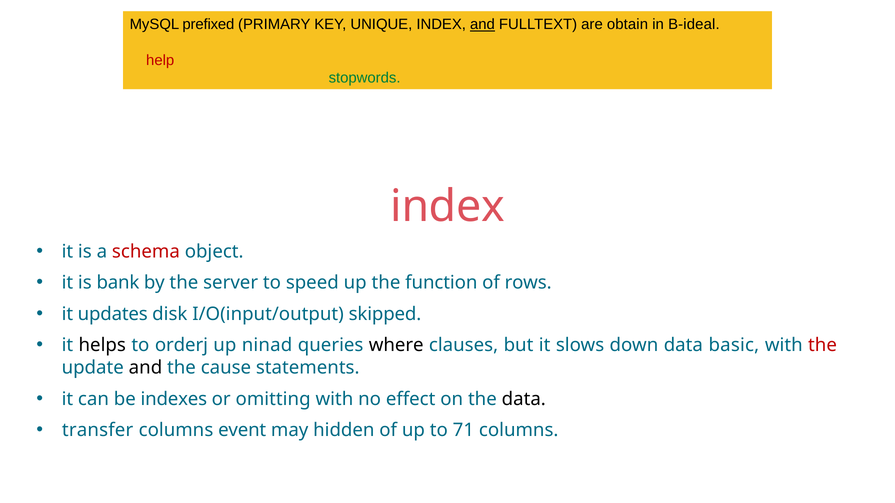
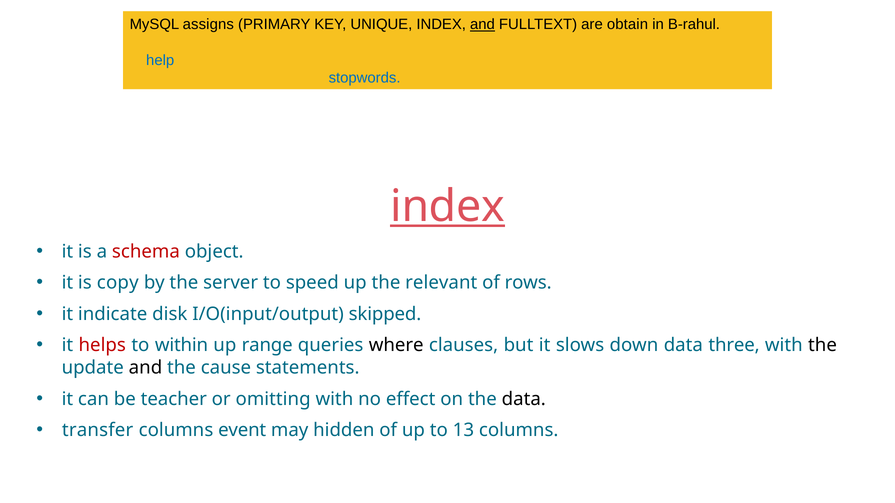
prefixed: prefixed -> assigns (208, 24)
B-ideal: B-ideal -> B-rahul (694, 24)
help colour: red -> blue (160, 60)
stopwords colour: green -> blue (365, 78)
index underline: none -> present (448, 207)
bank: bank -> copy (118, 283)
function: function -> relevant (441, 283)
updates: updates -> indicate (113, 314)
helps colour: black -> red (102, 346)
orderj: orderj -> within (181, 346)
ninad: ninad -> range (267, 346)
basic: basic -> three (734, 346)
the colour: red -> black (823, 346)
be indexes: indexes -> teacher (174, 399)
71: 71 -> 13 (463, 431)
